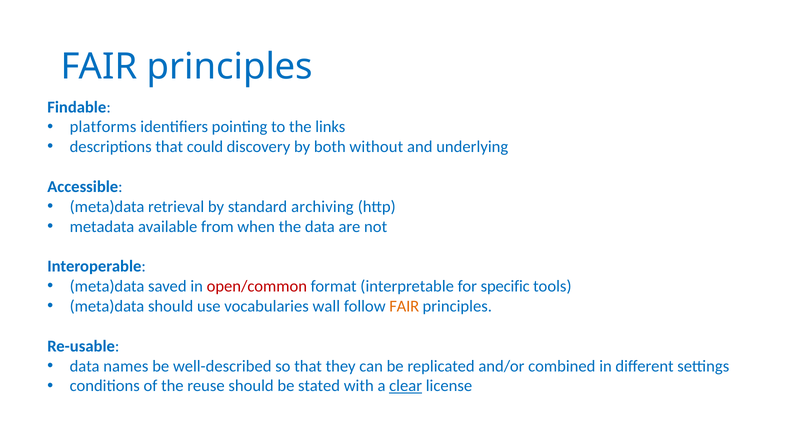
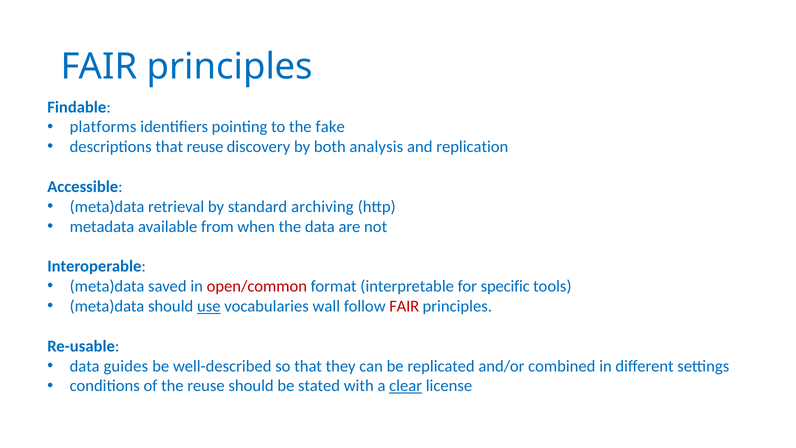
links: links -> fake (330, 127)
that could: could -> reuse (205, 147)
without: without -> analysis (376, 147)
underlying: underlying -> replication (472, 147)
use underline: none -> present (209, 306)
FAIR colour: orange -> red (404, 306)
names: names -> guides (126, 366)
